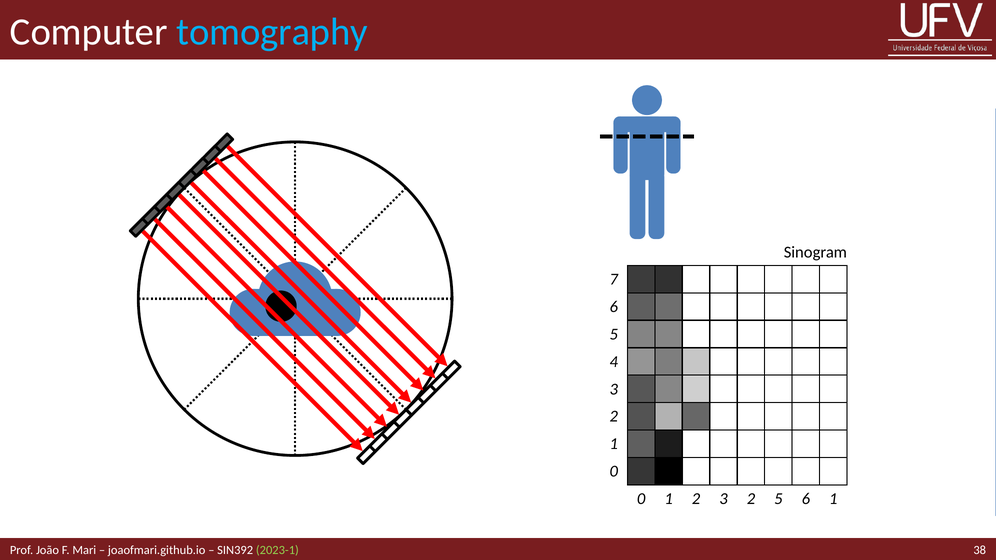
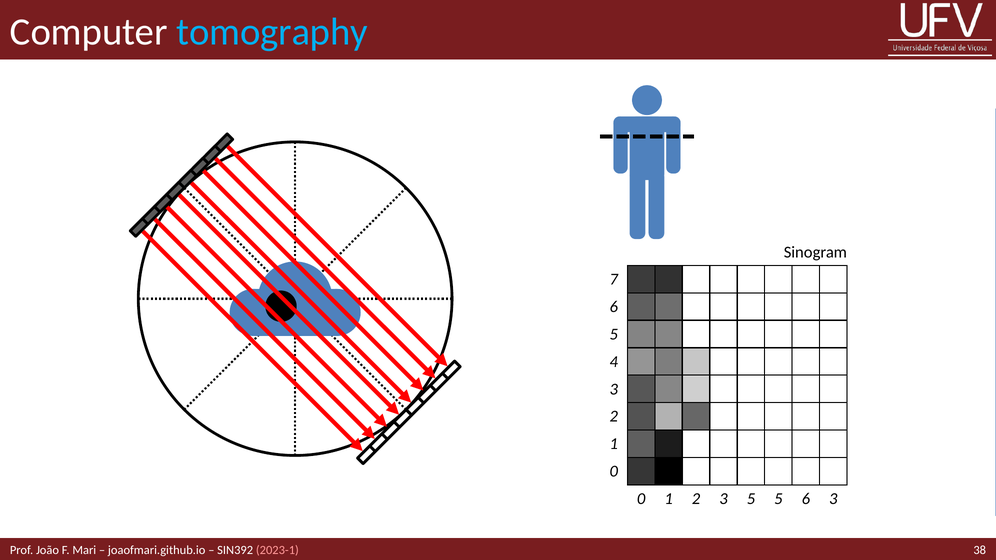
2 3 2: 2 -> 5 (751, 499)
6 1: 1 -> 3 (833, 499)
2023-1 colour: light green -> pink (277, 551)
